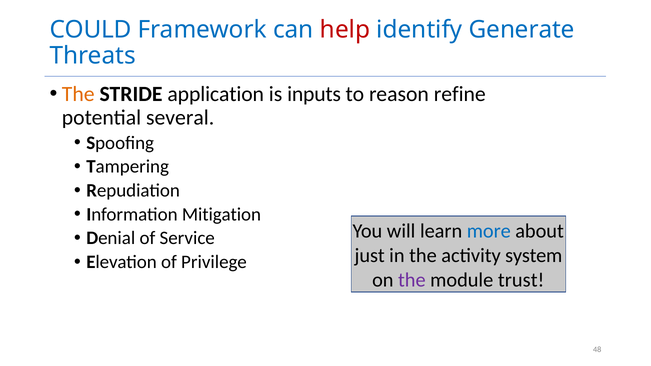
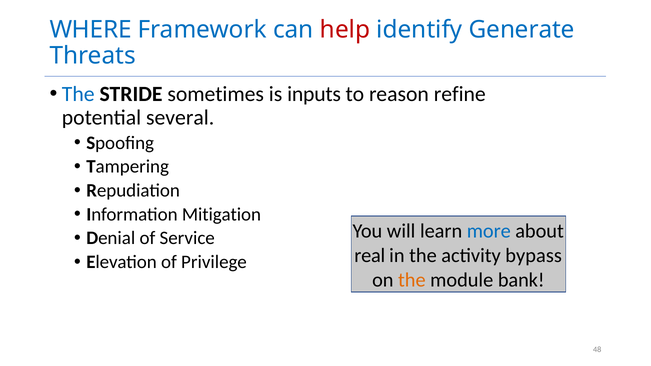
COULD: COULD -> WHERE (91, 30)
The colour: orange -> blue (78, 94)
application: application -> sometimes (216, 94)
just: just -> real (370, 256)
system: system -> bypass (534, 256)
the colour: purple -> orange (412, 280)
trust: trust -> bank (521, 280)
